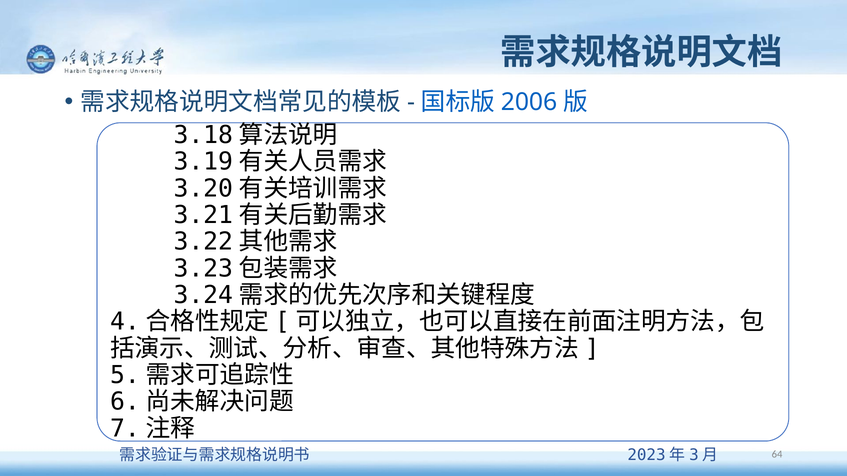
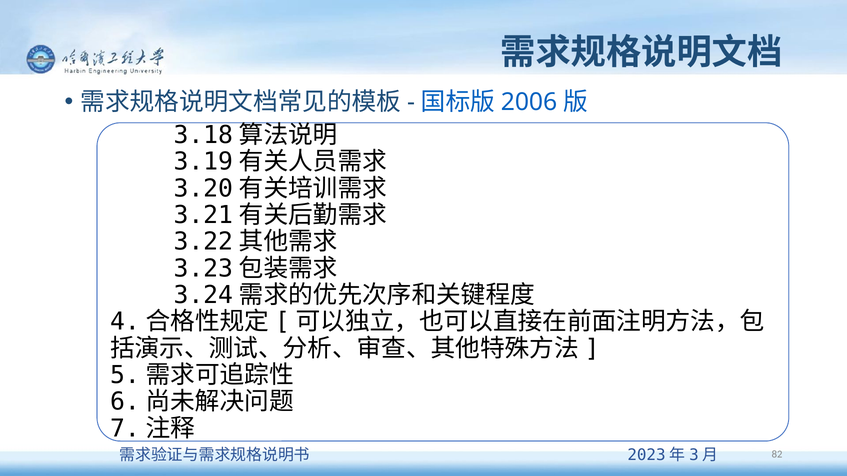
64: 64 -> 82 (777, 455)
